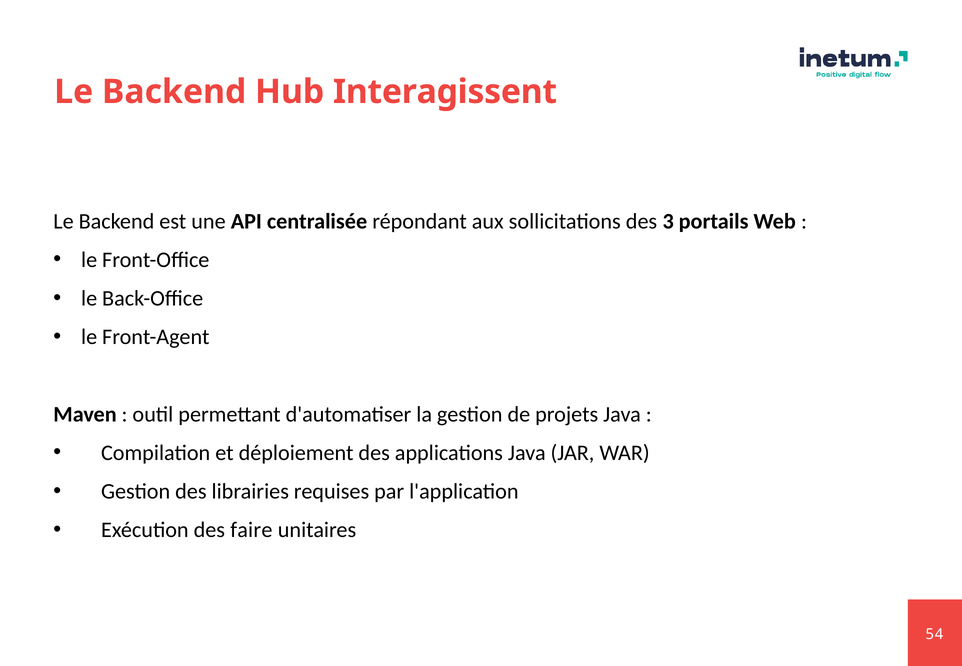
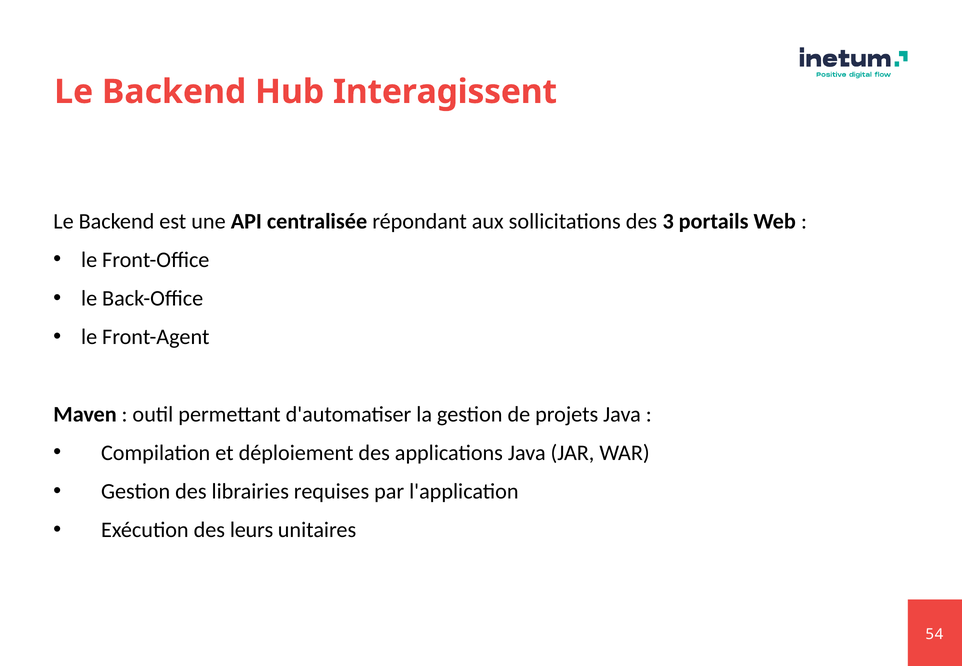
faire: faire -> leurs (252, 530)
